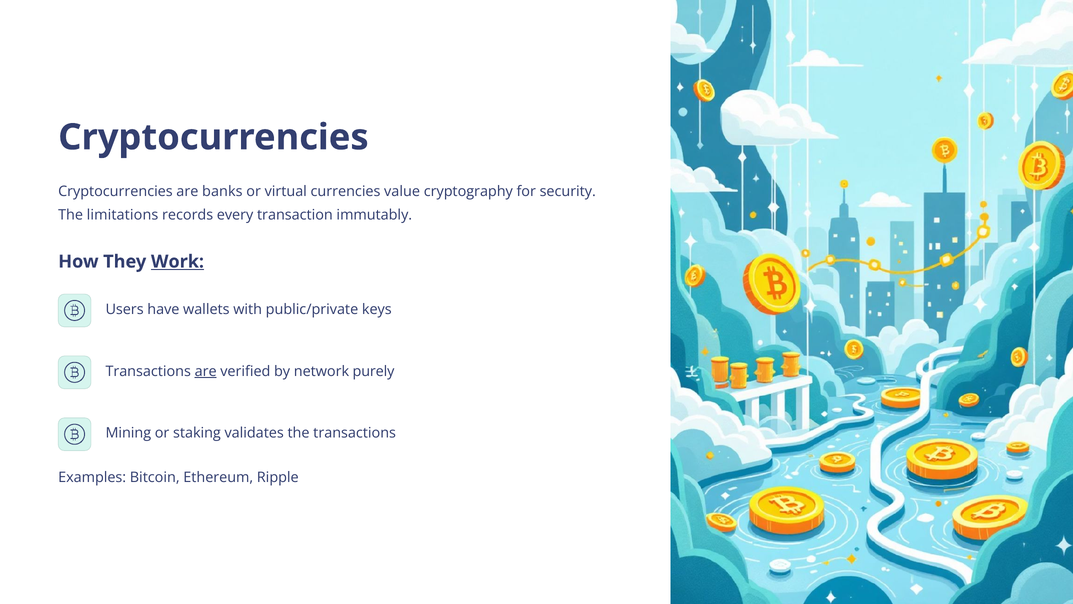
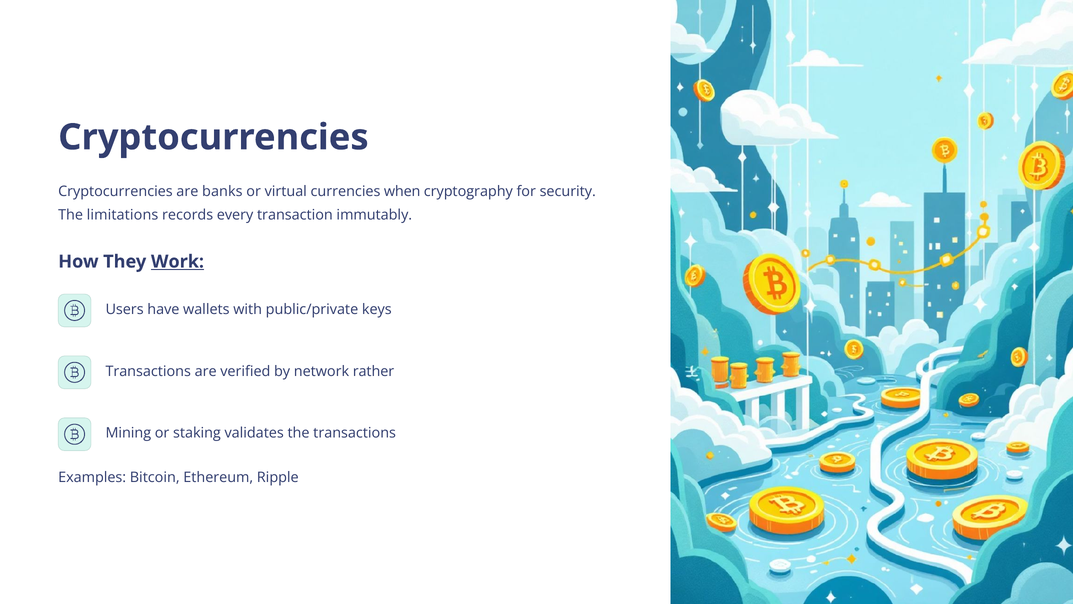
value: value -> when (402, 191)
are underline: present -> none (206, 371)
purely: purely -> rather (373, 371)
